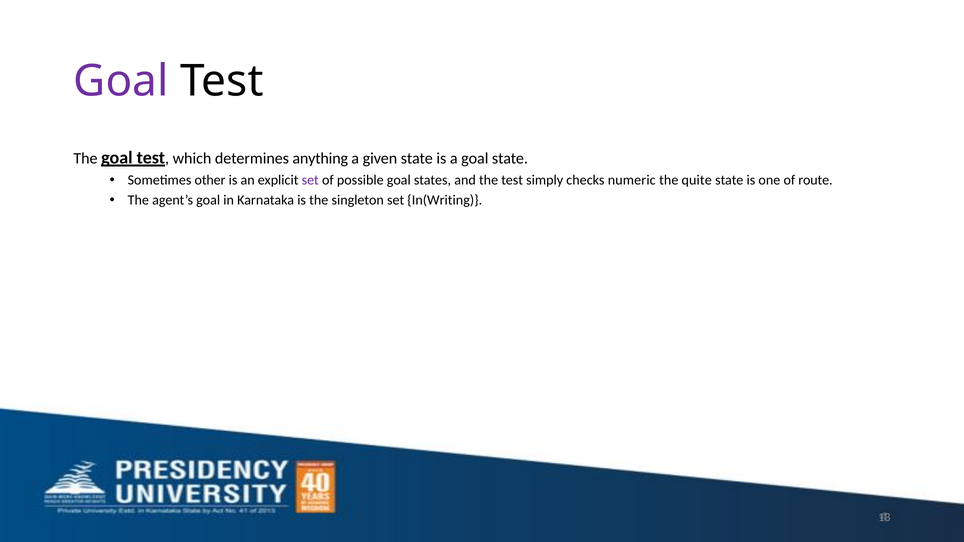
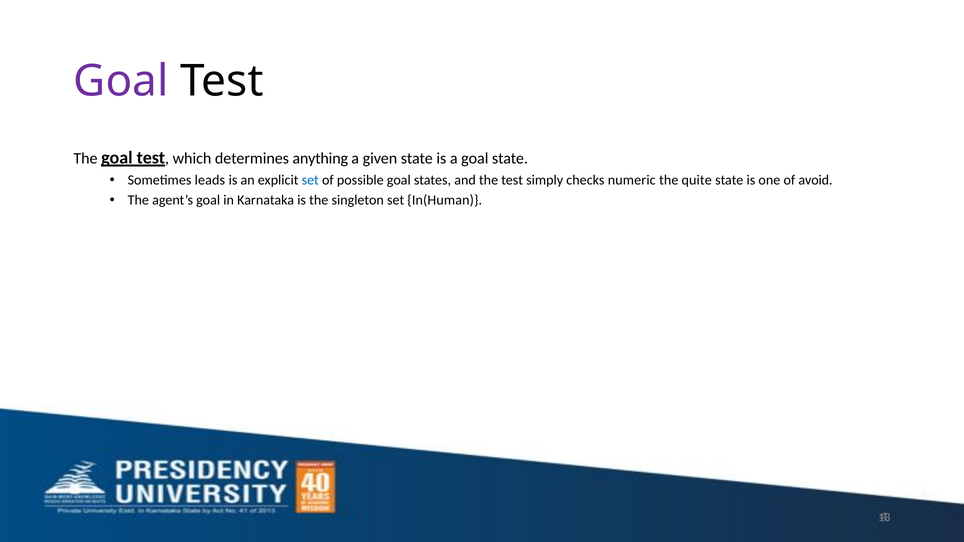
other: other -> leads (210, 180)
set colour: purple -> blue (310, 180)
route: route -> avoid (815, 180)
In(Writing: In(Writing -> In(Human (445, 200)
